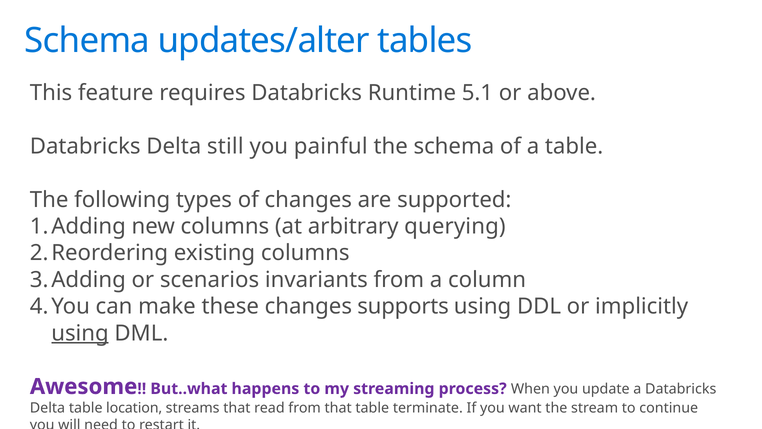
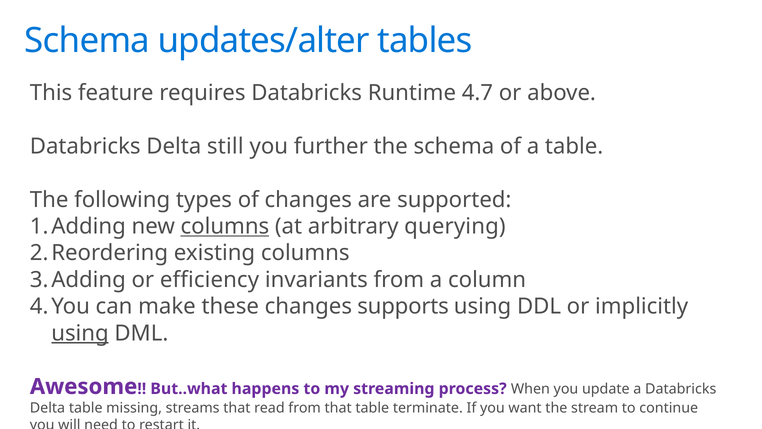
5.1: 5.1 -> 4.7 (477, 93)
painful: painful -> further (331, 146)
columns underline: none -> present (225, 226)
scenarios: scenarios -> efficiency (210, 280)
location: location -> missing (134, 408)
